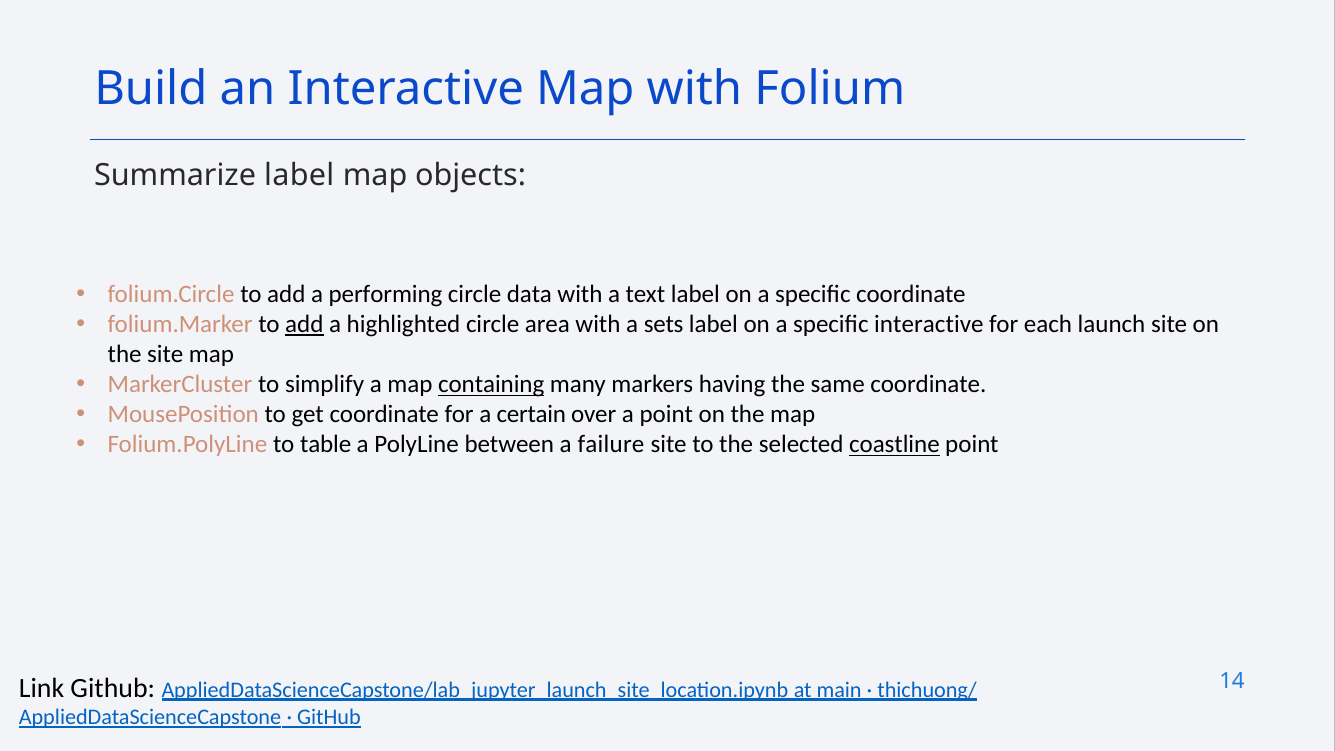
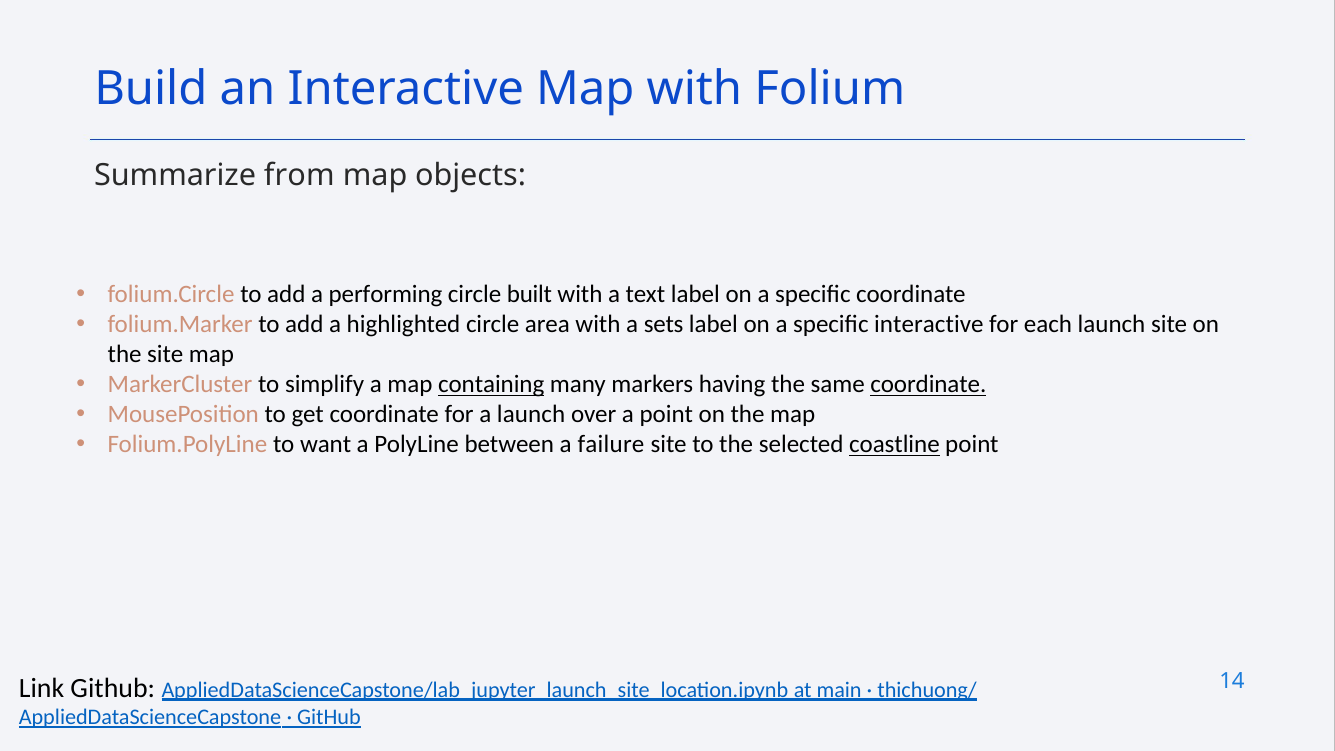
Summarize label: label -> from (299, 176)
data: data -> built (529, 294)
add underline: present -> none (304, 324)
coordinate underline: none -> present (928, 384)
a certain: certain -> launch (531, 415)
table: table -> want (326, 445)
